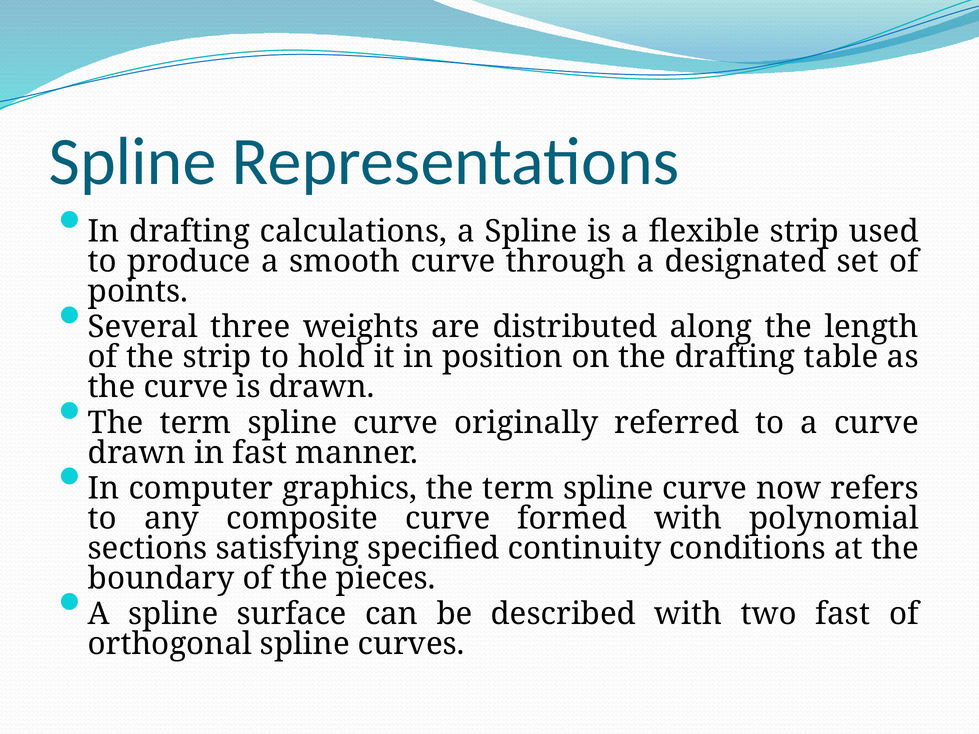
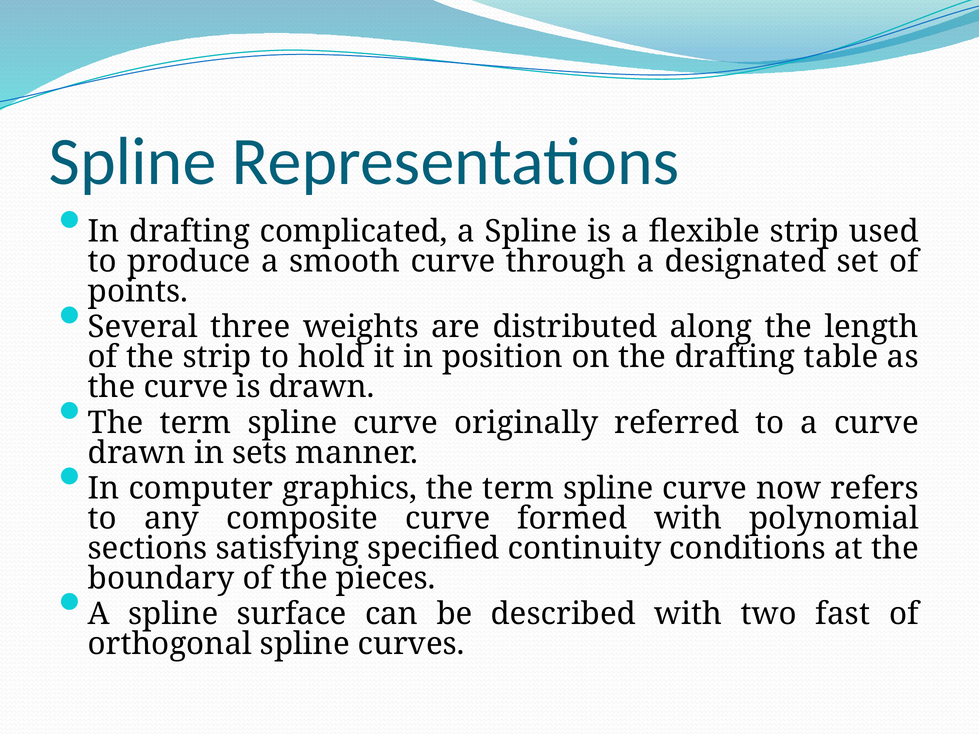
calculations: calculations -> complicated (354, 232)
in fast: fast -> sets (260, 453)
